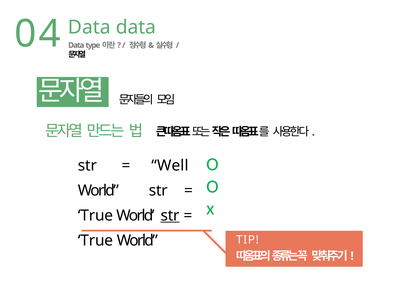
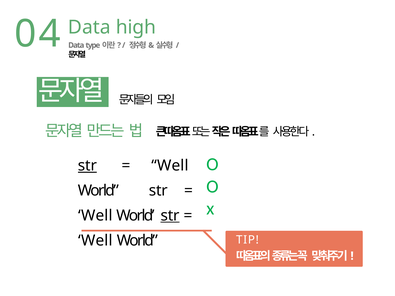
04 Data data: data -> high (136, 27)
str underline: none -> present (87, 166)
True: True -> Well (95, 216)
True: True -> Well (95, 241)
